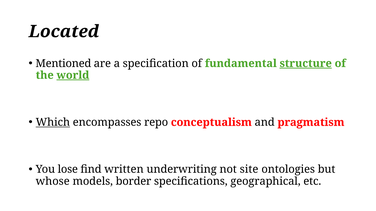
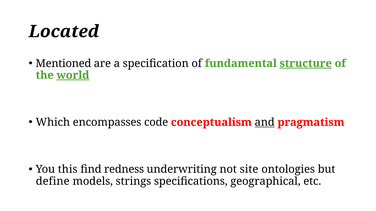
Which underline: present -> none (53, 123)
repo: repo -> code (156, 123)
and underline: none -> present (265, 123)
lose: lose -> this (68, 170)
written: written -> redness (124, 170)
whose: whose -> define (53, 182)
border: border -> strings (133, 182)
